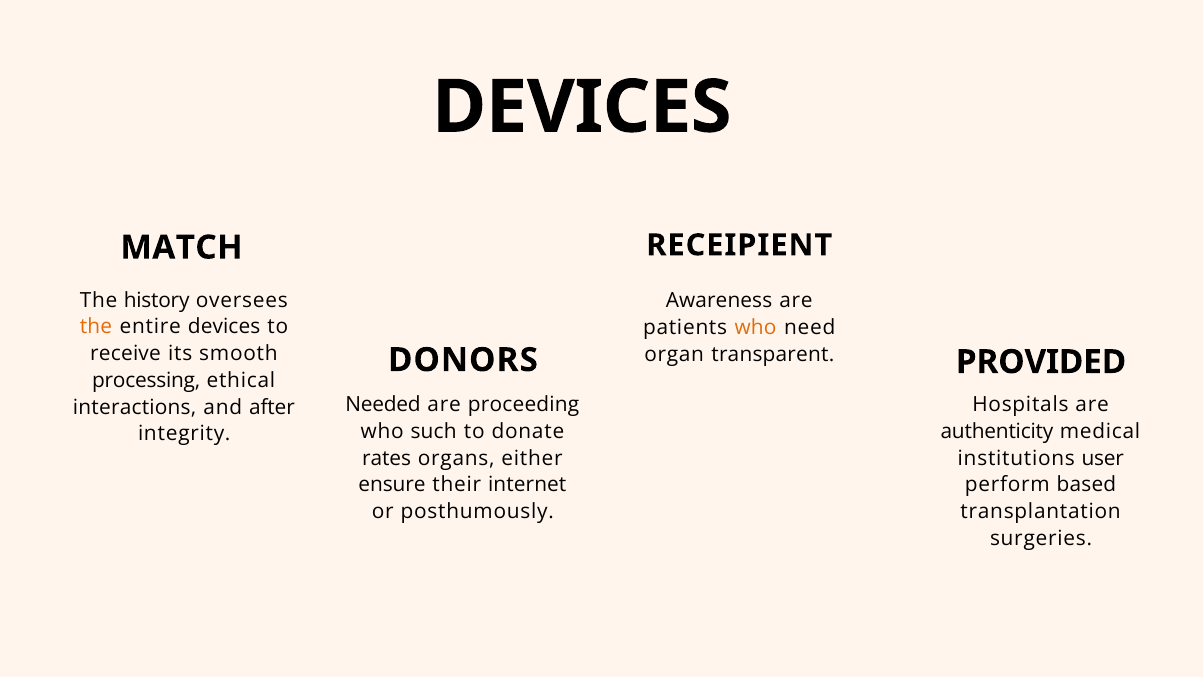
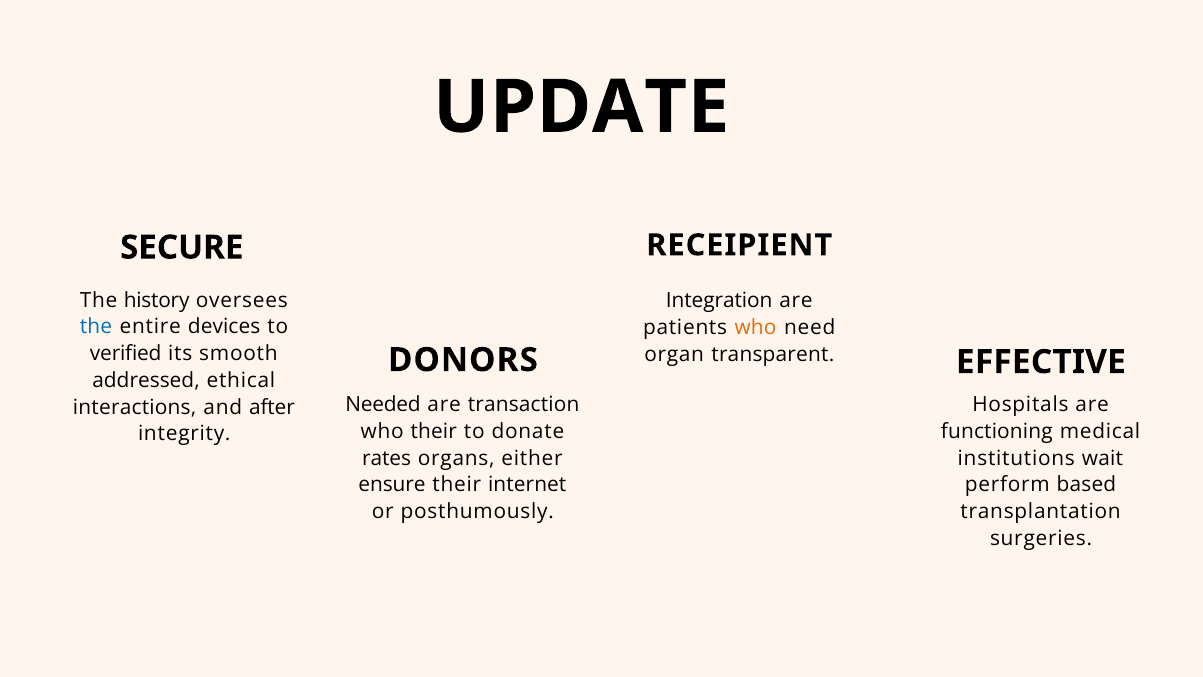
DEVICES: DEVICES -> UPDATE (581, 107)
MATCH: MATCH -> SECURE (182, 247)
Awareness: Awareness -> Integration (719, 301)
the colour: orange -> blue (96, 327)
receive: receive -> verified (126, 354)
PROVIDED: PROVIDED -> EFFECTIVE (1041, 362)
processing: processing -> addressed (146, 380)
proceeding: proceeding -> transaction (524, 405)
who such: such -> their (434, 431)
authenticity: authenticity -> functioning (997, 431)
user: user -> wait (1103, 458)
